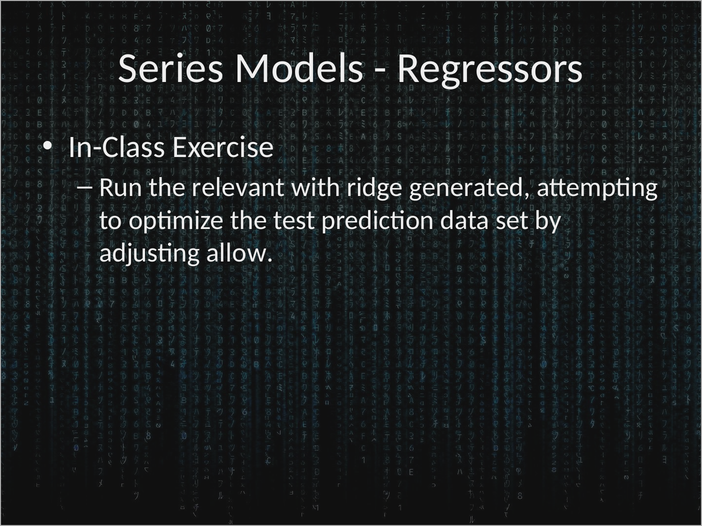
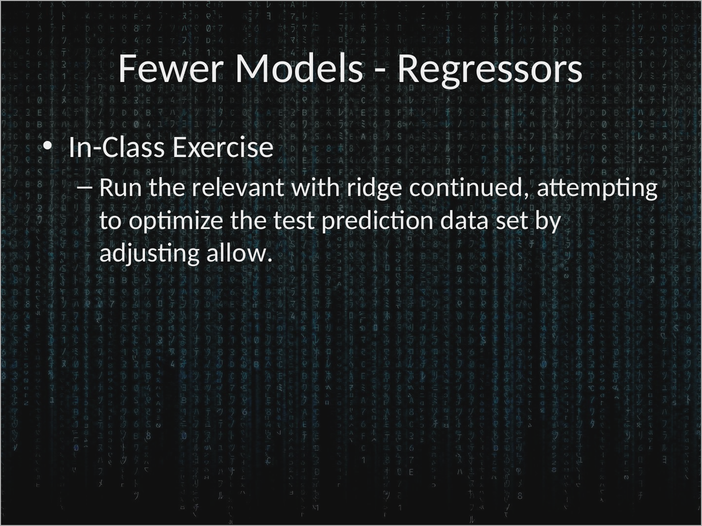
Series: Series -> Fewer (171, 68)
generated: generated -> continued (470, 188)
